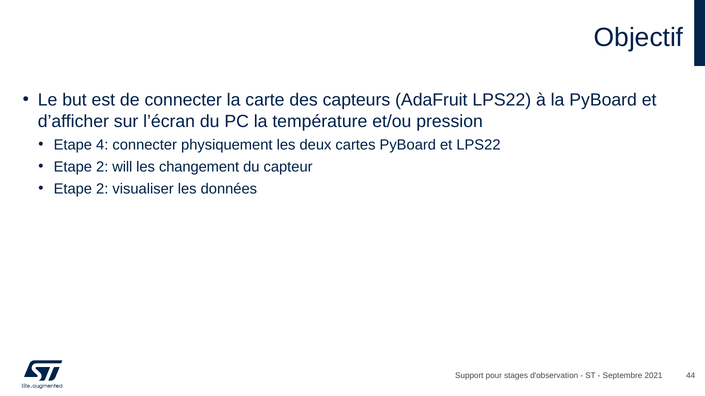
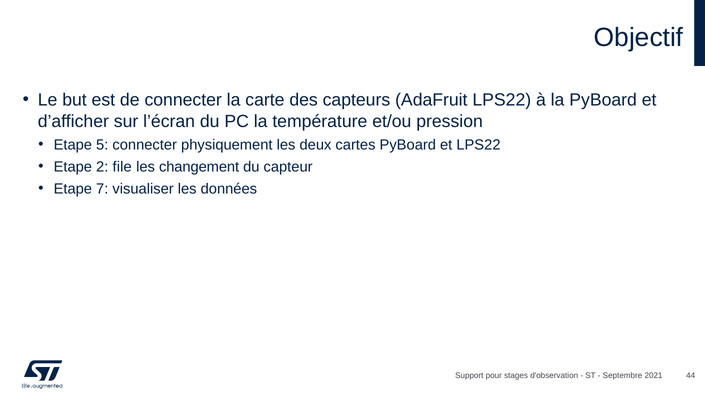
4: 4 -> 5 (102, 145)
will: will -> file (122, 167)
2: 2 -> 7 (102, 189)
